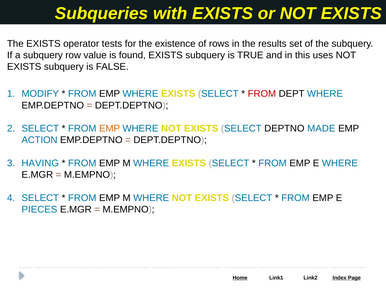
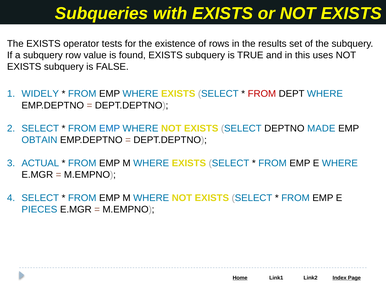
MODIFY: MODIFY -> WIDELY (40, 94)
EMP colour: orange -> blue (110, 129)
ACTION: ACTION -> OBTAIN (39, 140)
HAVING: HAVING -> ACTUAL (40, 163)
